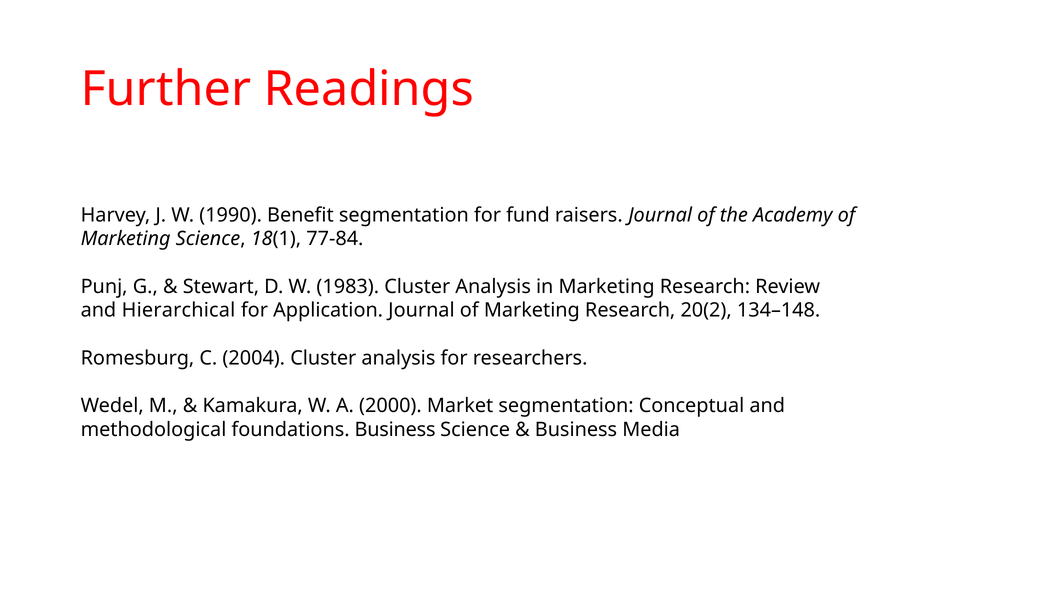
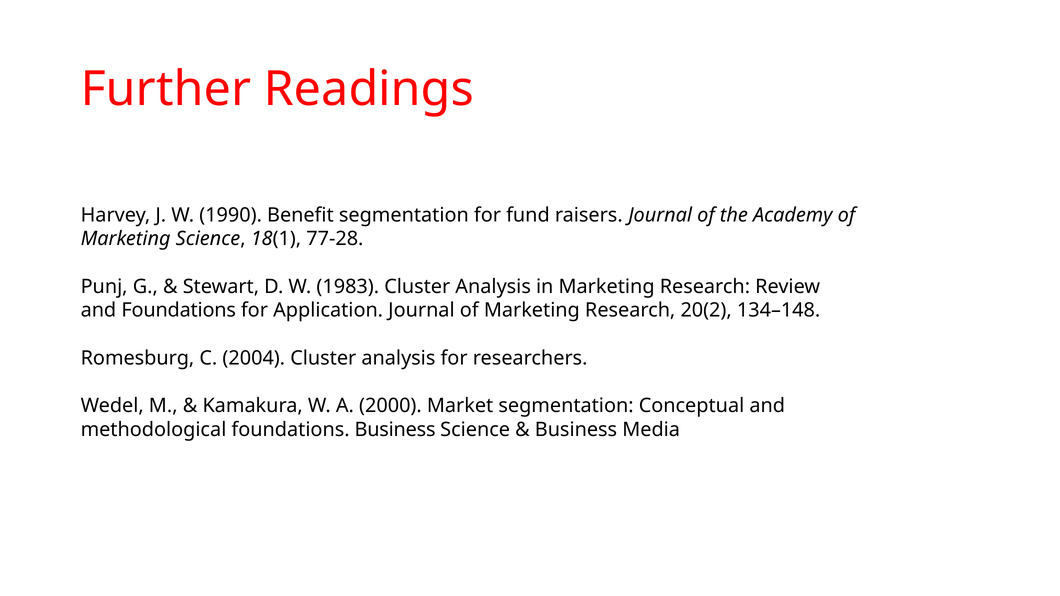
77-84: 77-84 -> 77-28 (335, 239)
and Hierarchical: Hierarchical -> Foundations (179, 311)
